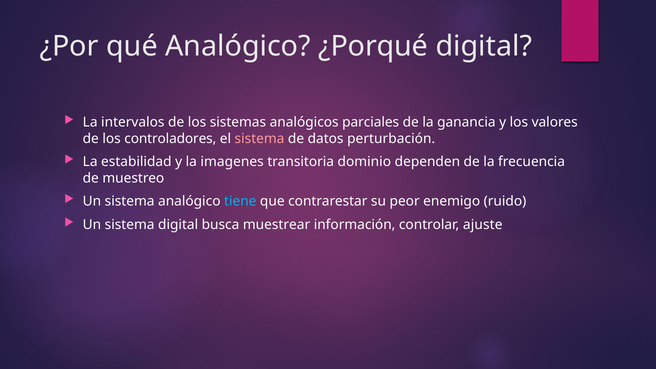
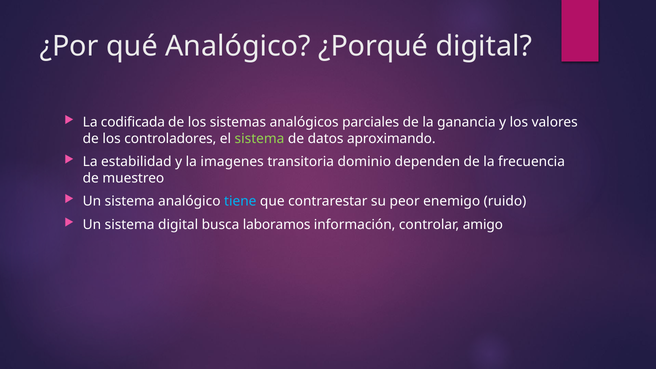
intervalos: intervalos -> codificada (133, 122)
sistema colour: pink -> light green (259, 138)
perturbación: perturbación -> aproximando (391, 138)
muestrear: muestrear -> laboramos (277, 225)
ajuste: ajuste -> amigo (483, 225)
